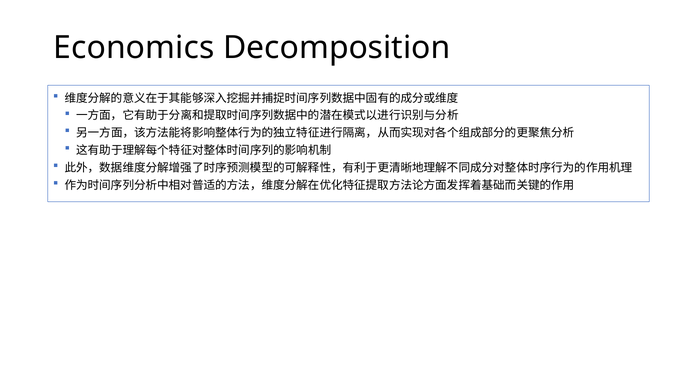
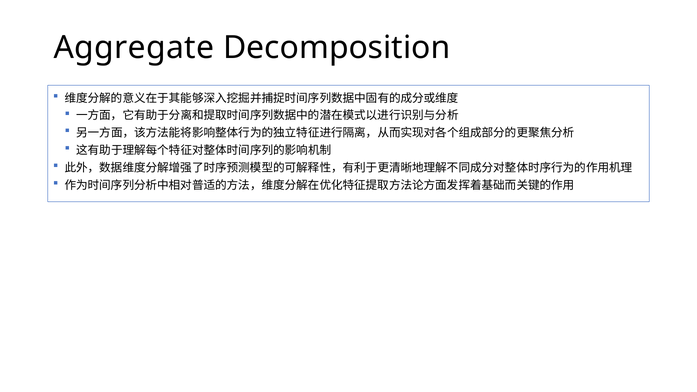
Economics: Economics -> Aggregate (134, 47)
